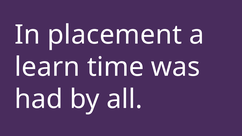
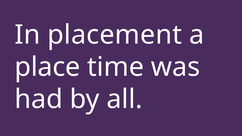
learn: learn -> place (47, 67)
